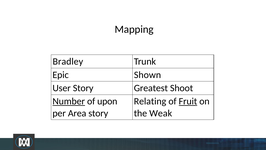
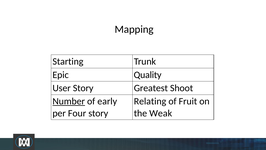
Bradley: Bradley -> Starting (68, 61)
Shown: Shown -> Quality (148, 75)
upon: upon -> early (107, 101)
Fruit underline: present -> none (188, 101)
Area: Area -> Four (77, 113)
